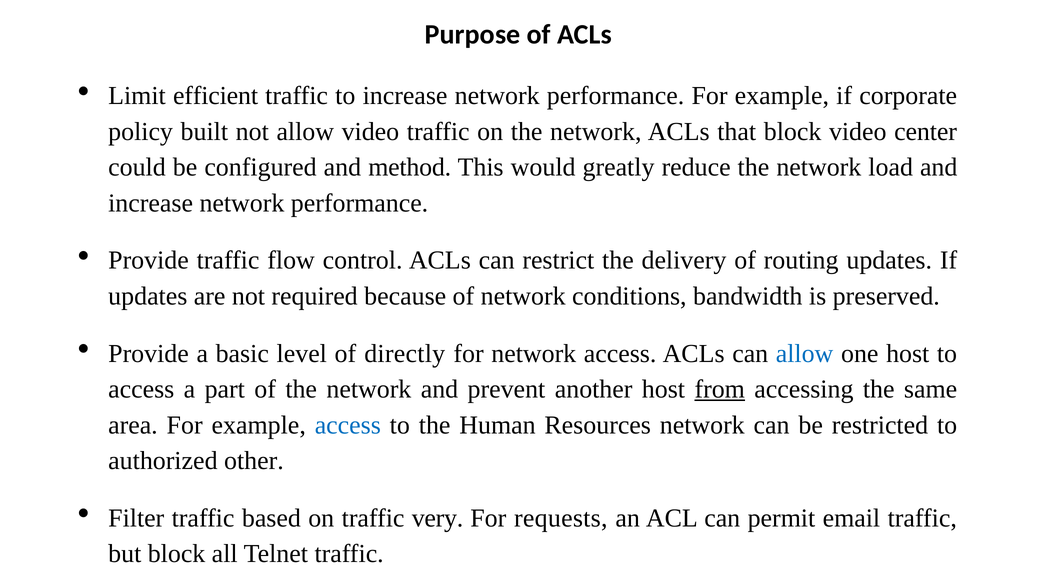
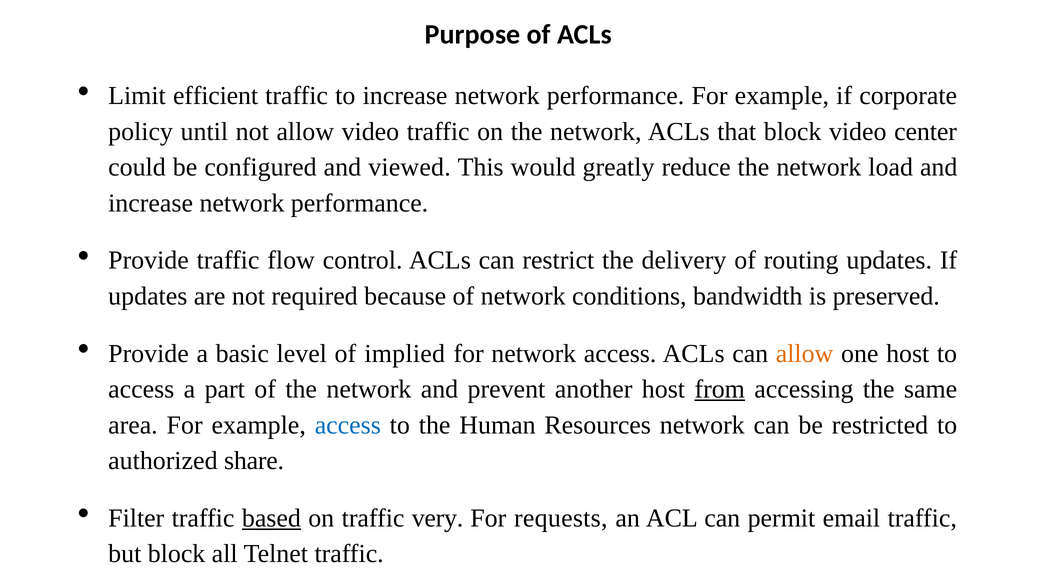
built: built -> until (204, 132)
method: method -> viewed (410, 167)
directly: directly -> implied (405, 354)
allow colour: blue -> orange (805, 354)
other: other -> share (254, 461)
based underline: none -> present (271, 518)
